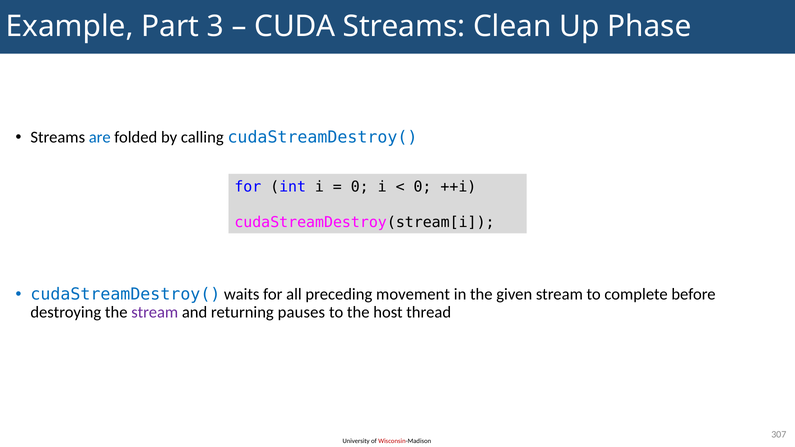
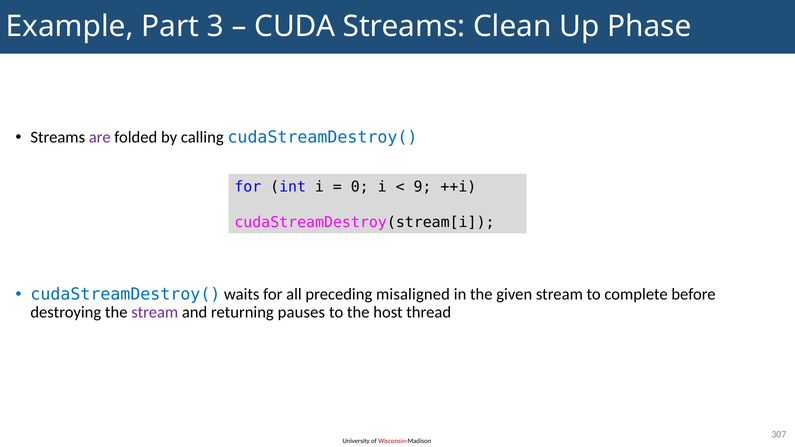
are colour: blue -> purple (100, 137)
0: 0 -> 9 (423, 187)
movement: movement -> misaligned (413, 295)
